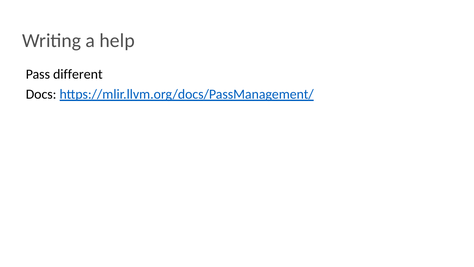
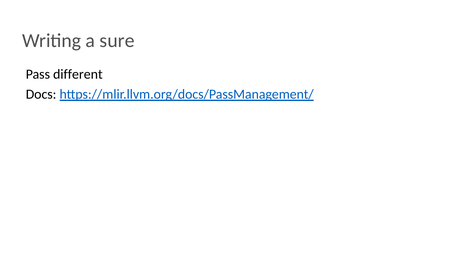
help: help -> sure (117, 41)
